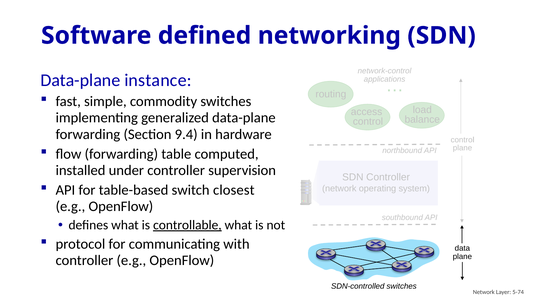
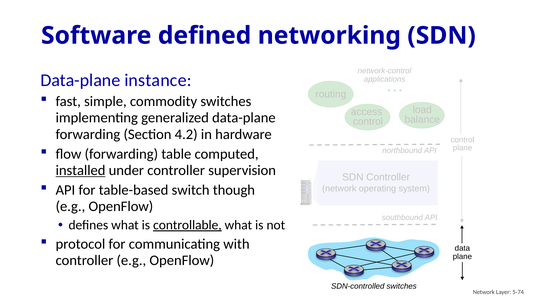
9.4: 9.4 -> 4.2 (186, 135)
installed underline: none -> present (81, 171)
closest: closest -> though (234, 190)
